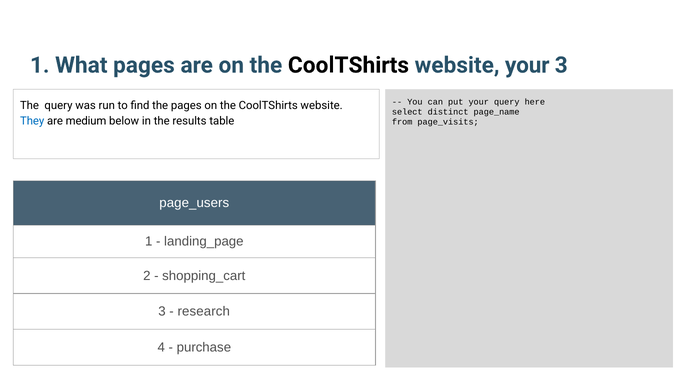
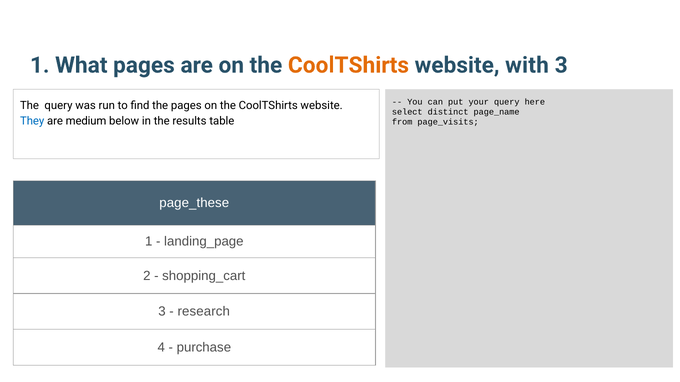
CoolTShirts colour: black -> orange (348, 65)
website your: your -> with (527, 65)
page_users: page_users -> page_these (194, 203)
